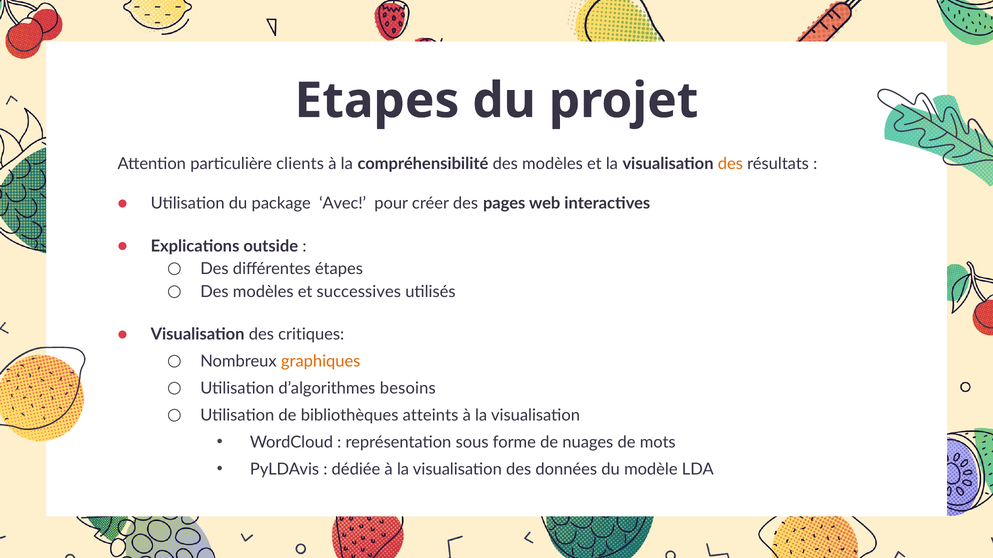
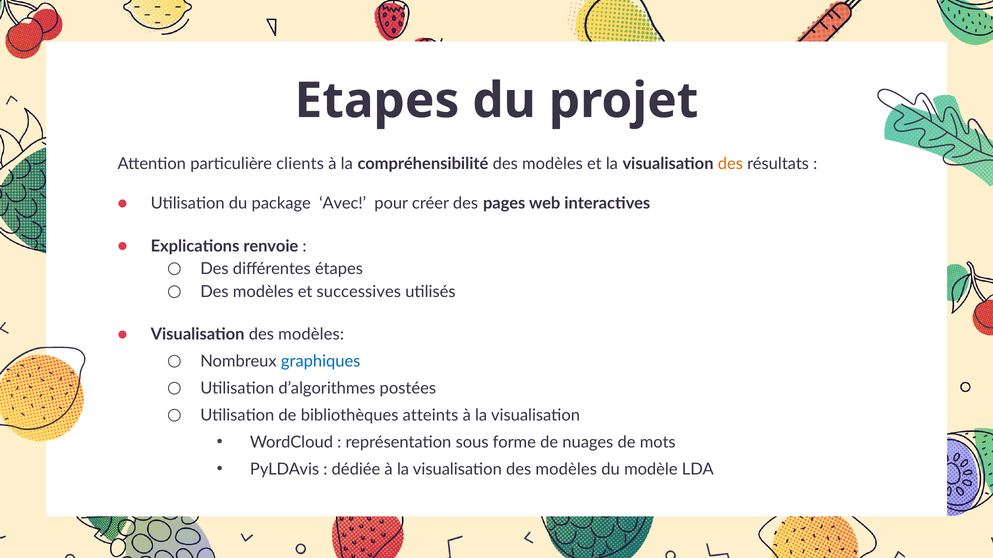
outside: outside -> renvoie (271, 246)
critiques: critiques -> modèles (311, 335)
graphiques colour: orange -> blue (321, 362)
besoins: besoins -> postées (408, 389)
la visualisation des données: données -> modèles (566, 470)
